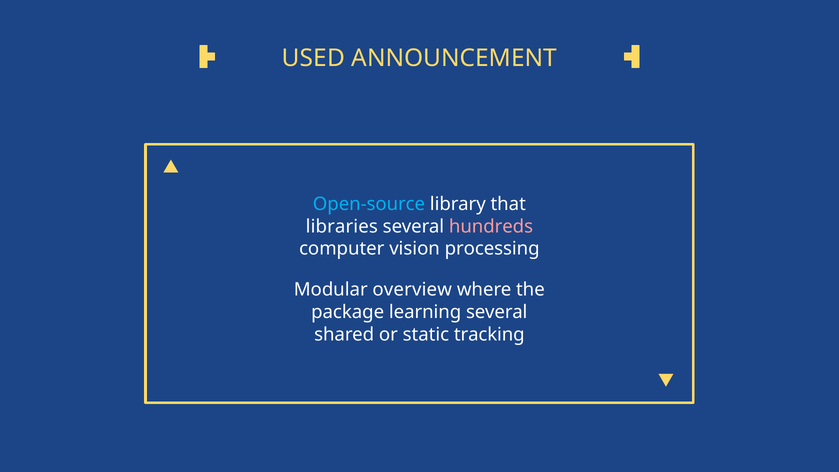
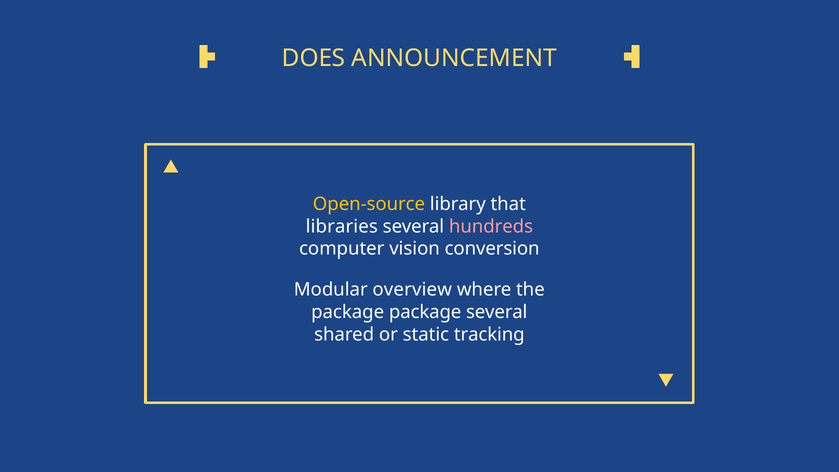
USED: USED -> DOES (314, 58)
Open-source colour: light blue -> yellow (369, 204)
processing: processing -> conversion (492, 249)
package learning: learning -> package (425, 312)
